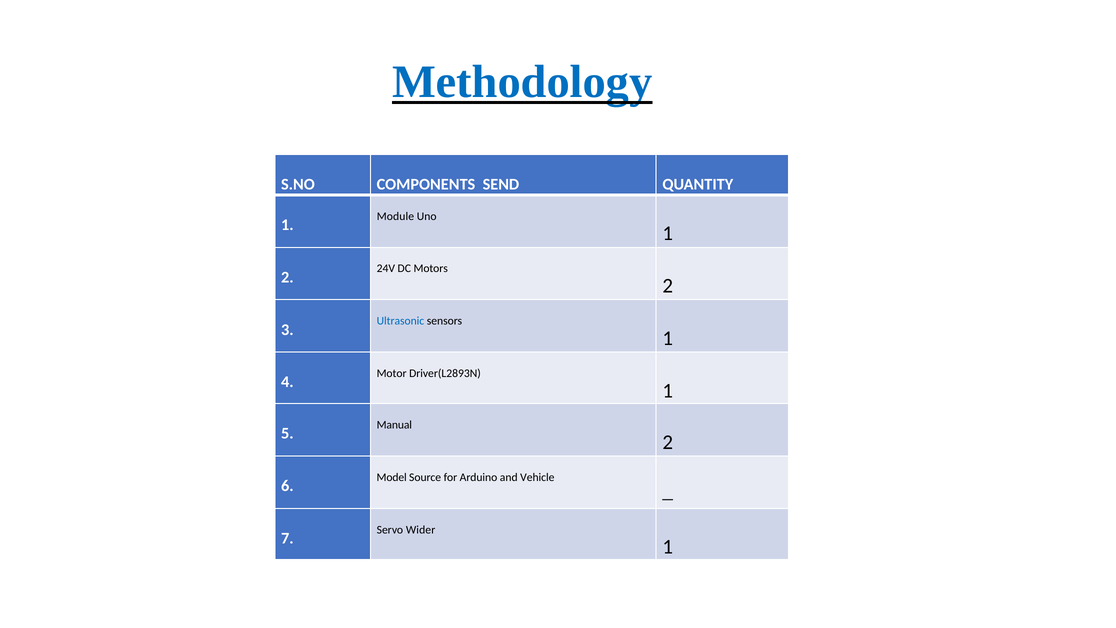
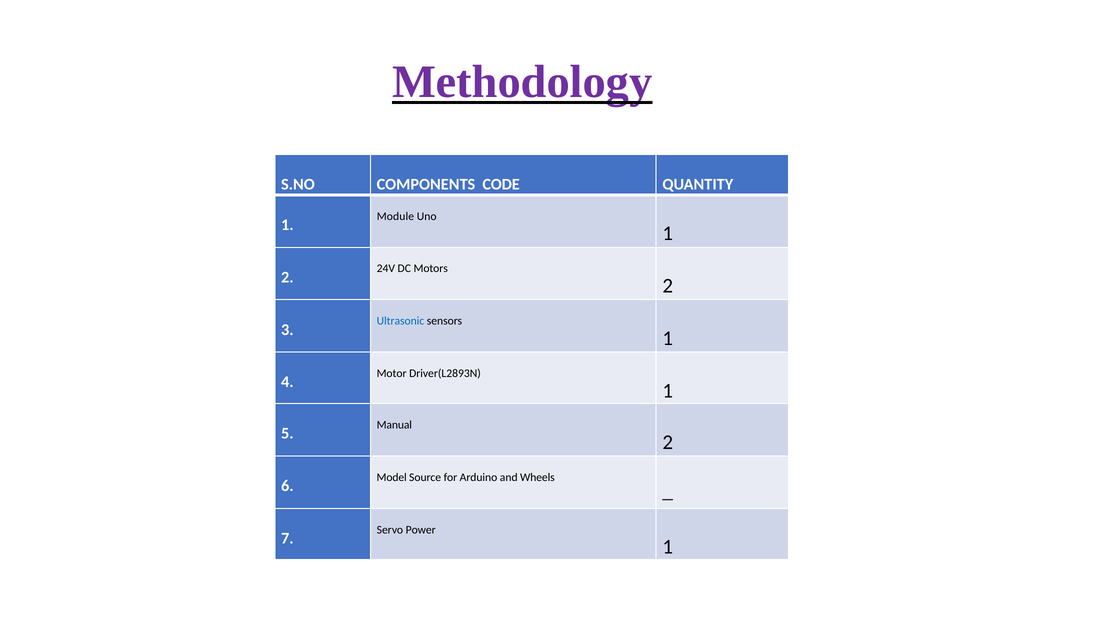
Methodology colour: blue -> purple (522, 82)
SEND: SEND -> CODE (501, 184)
Vehicle: Vehicle -> Wheels (537, 477)
Wider: Wider -> Power (421, 530)
